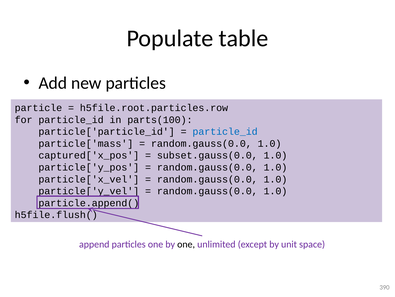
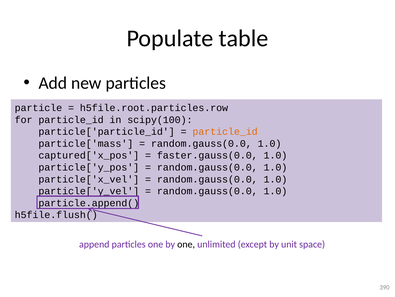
parts(100: parts(100 -> scipy(100 (160, 120)
particle_id colour: blue -> orange (225, 131)
subset.gauss(0.0: subset.gauss(0.0 -> faster.gauss(0.0 (207, 155)
